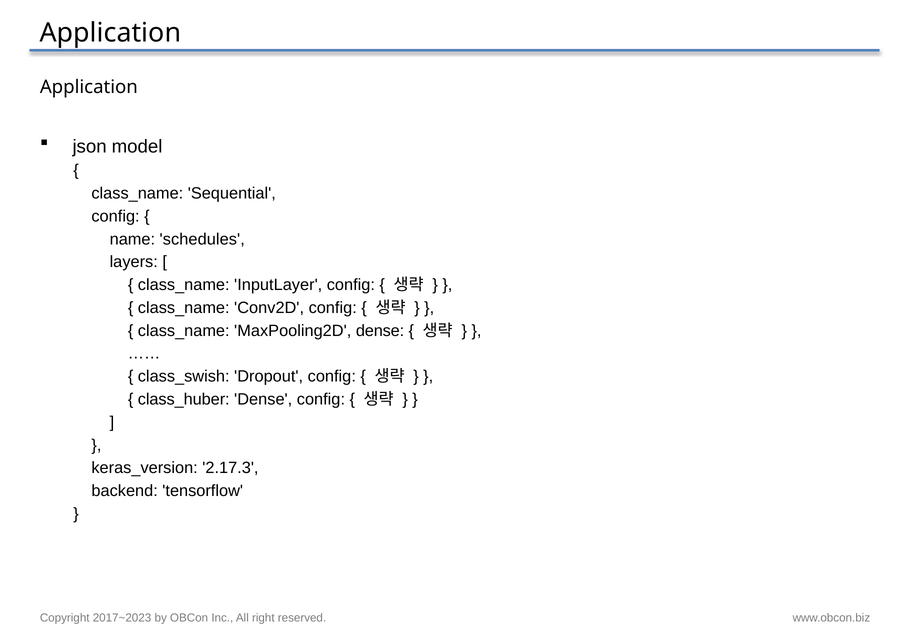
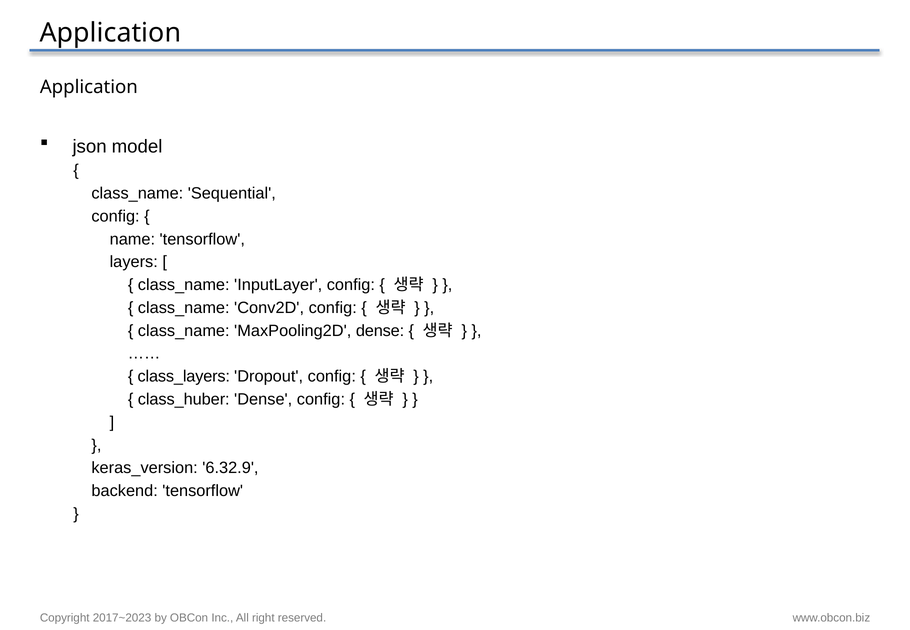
name schedules: schedules -> tensorflow (202, 239)
class_swish: class_swish -> class_layers (184, 376)
2.17.3: 2.17.3 -> 6.32.9 (230, 468)
